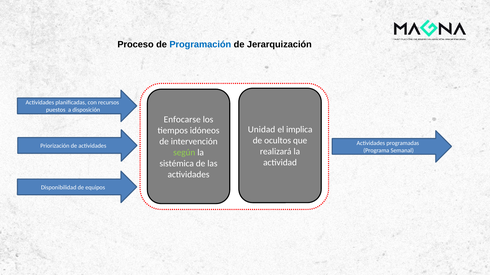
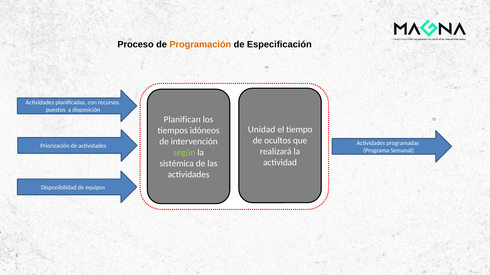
Programación colour: blue -> orange (200, 44)
Jerarquización: Jerarquización -> Especificación (279, 44)
Enfocarse: Enfocarse -> Planifican (182, 120)
implica: implica -> tiempo (299, 130)
